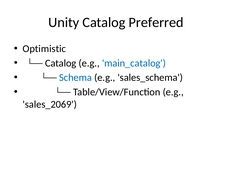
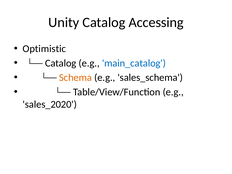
Preferred: Preferred -> Accessing (156, 22)
Schema colour: blue -> orange (75, 78)
sales_2069: sales_2069 -> sales_2020 (50, 104)
